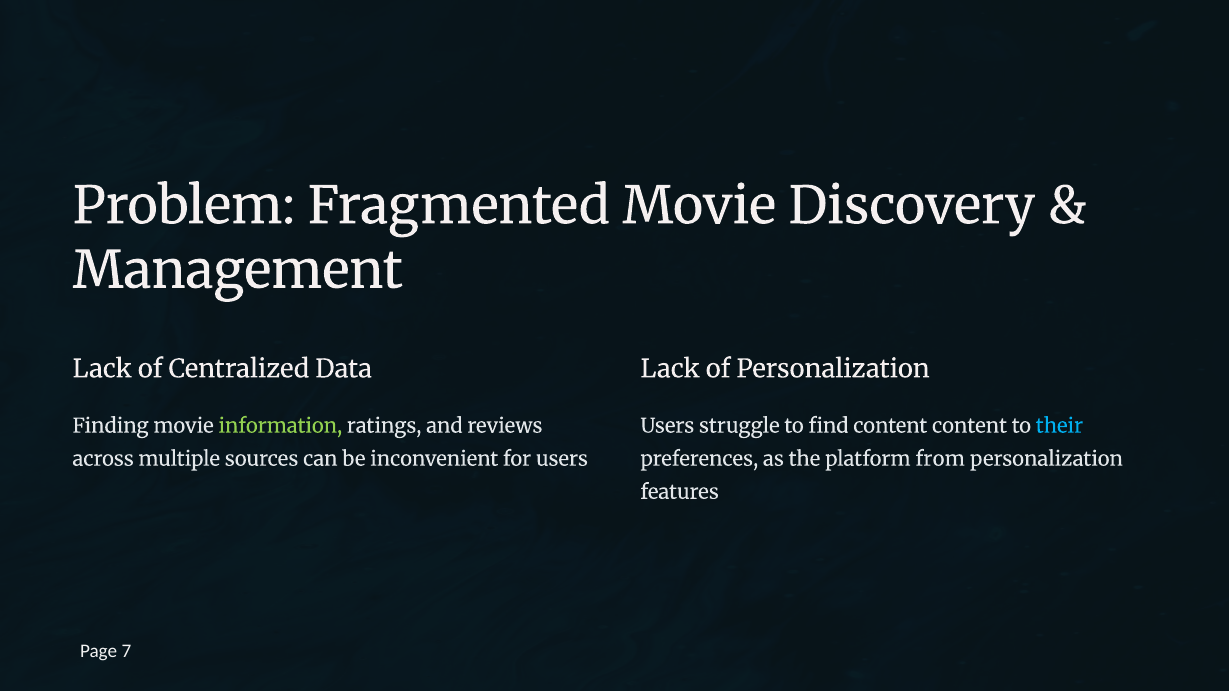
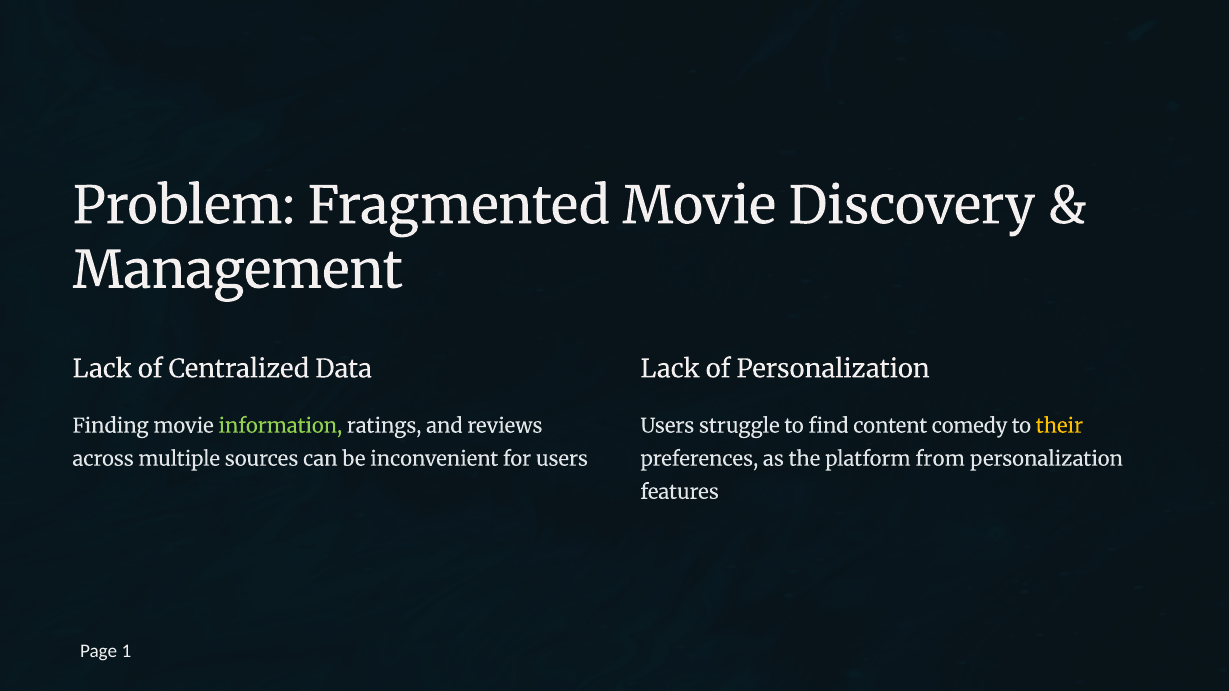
content content: content -> comedy (970, 426)
their colour: light blue -> yellow (1059, 426)
7: 7 -> 1 (126, 651)
